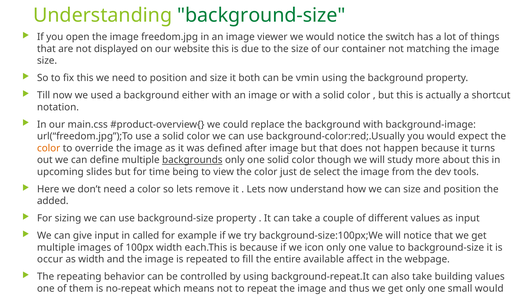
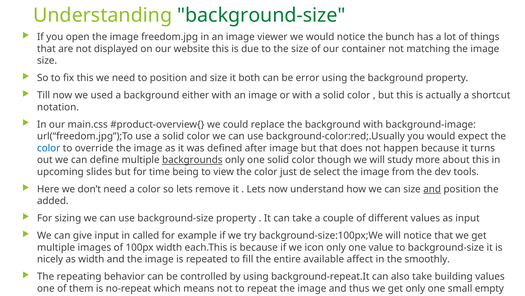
switch: switch -> bunch (400, 37)
vmin: vmin -> error (308, 78)
color colour: orange -> blue (49, 148)
and underline: none -> present (432, 189)
occur: occur -> nicely (50, 259)
webpage: webpage -> smoothly (427, 259)
small would: would -> empty (489, 288)
